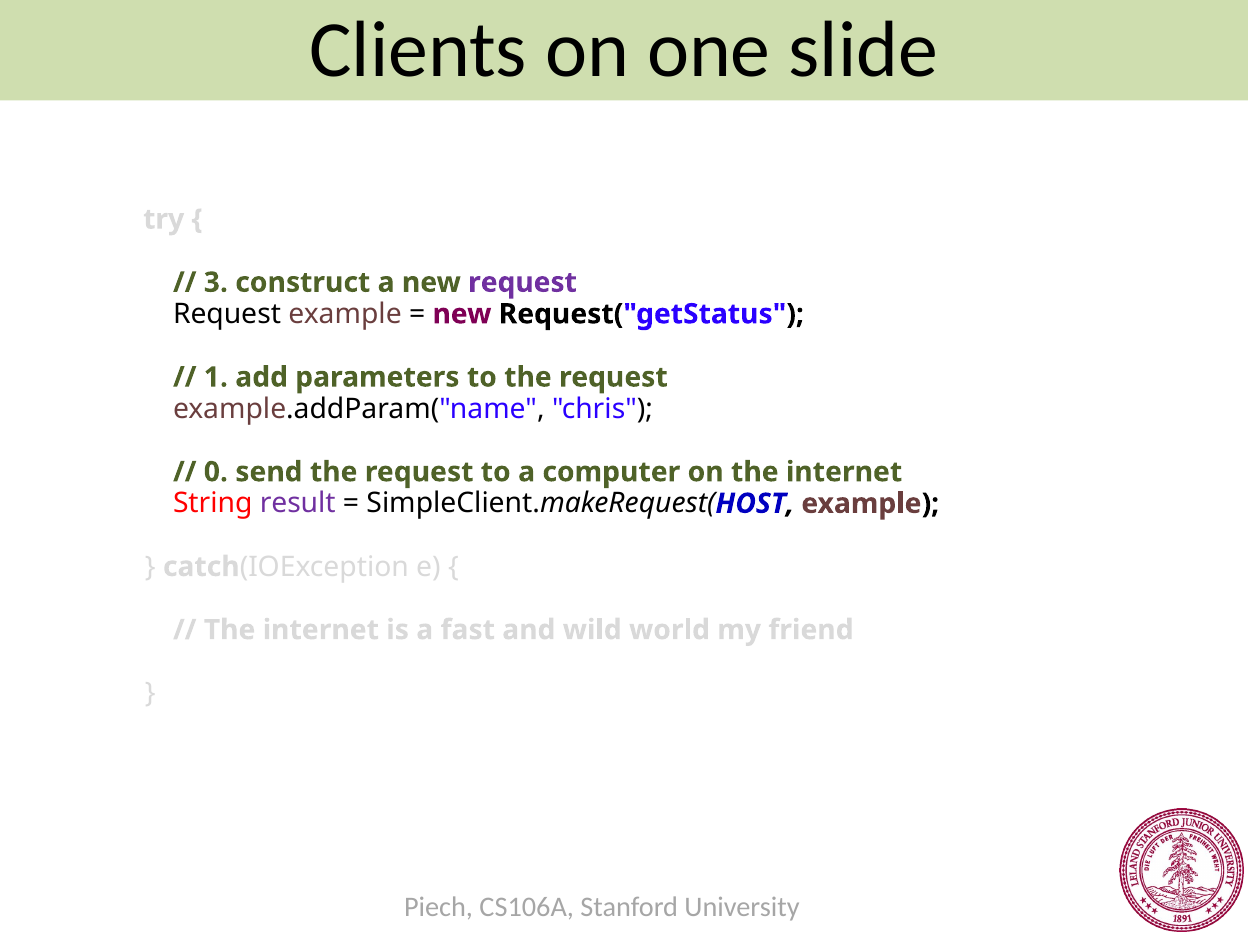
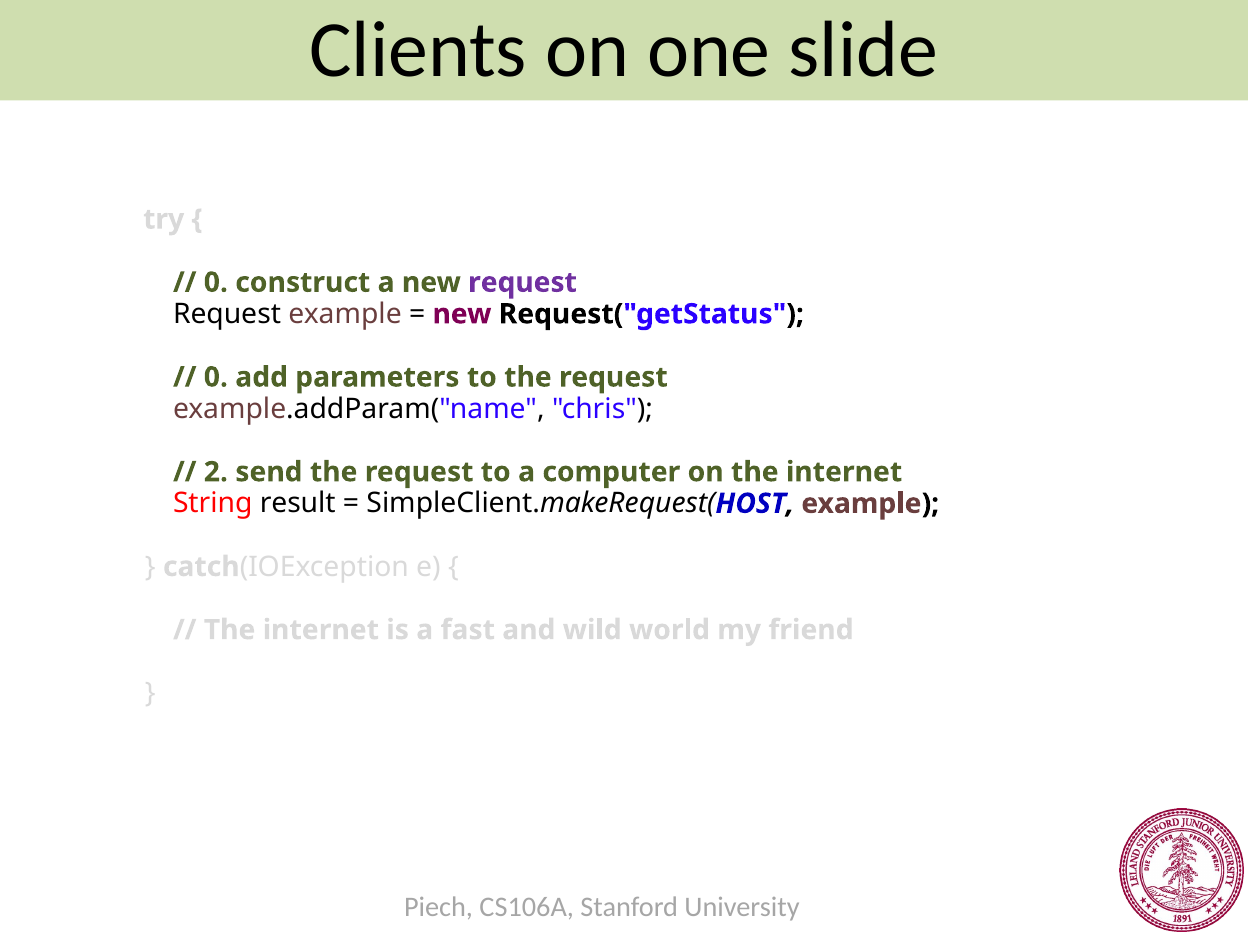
3: 3 -> 0 (216, 282)
1: 1 -> 0 (216, 377)
0: 0 -> 2 (216, 472)
result colour: purple -> black (298, 504)
